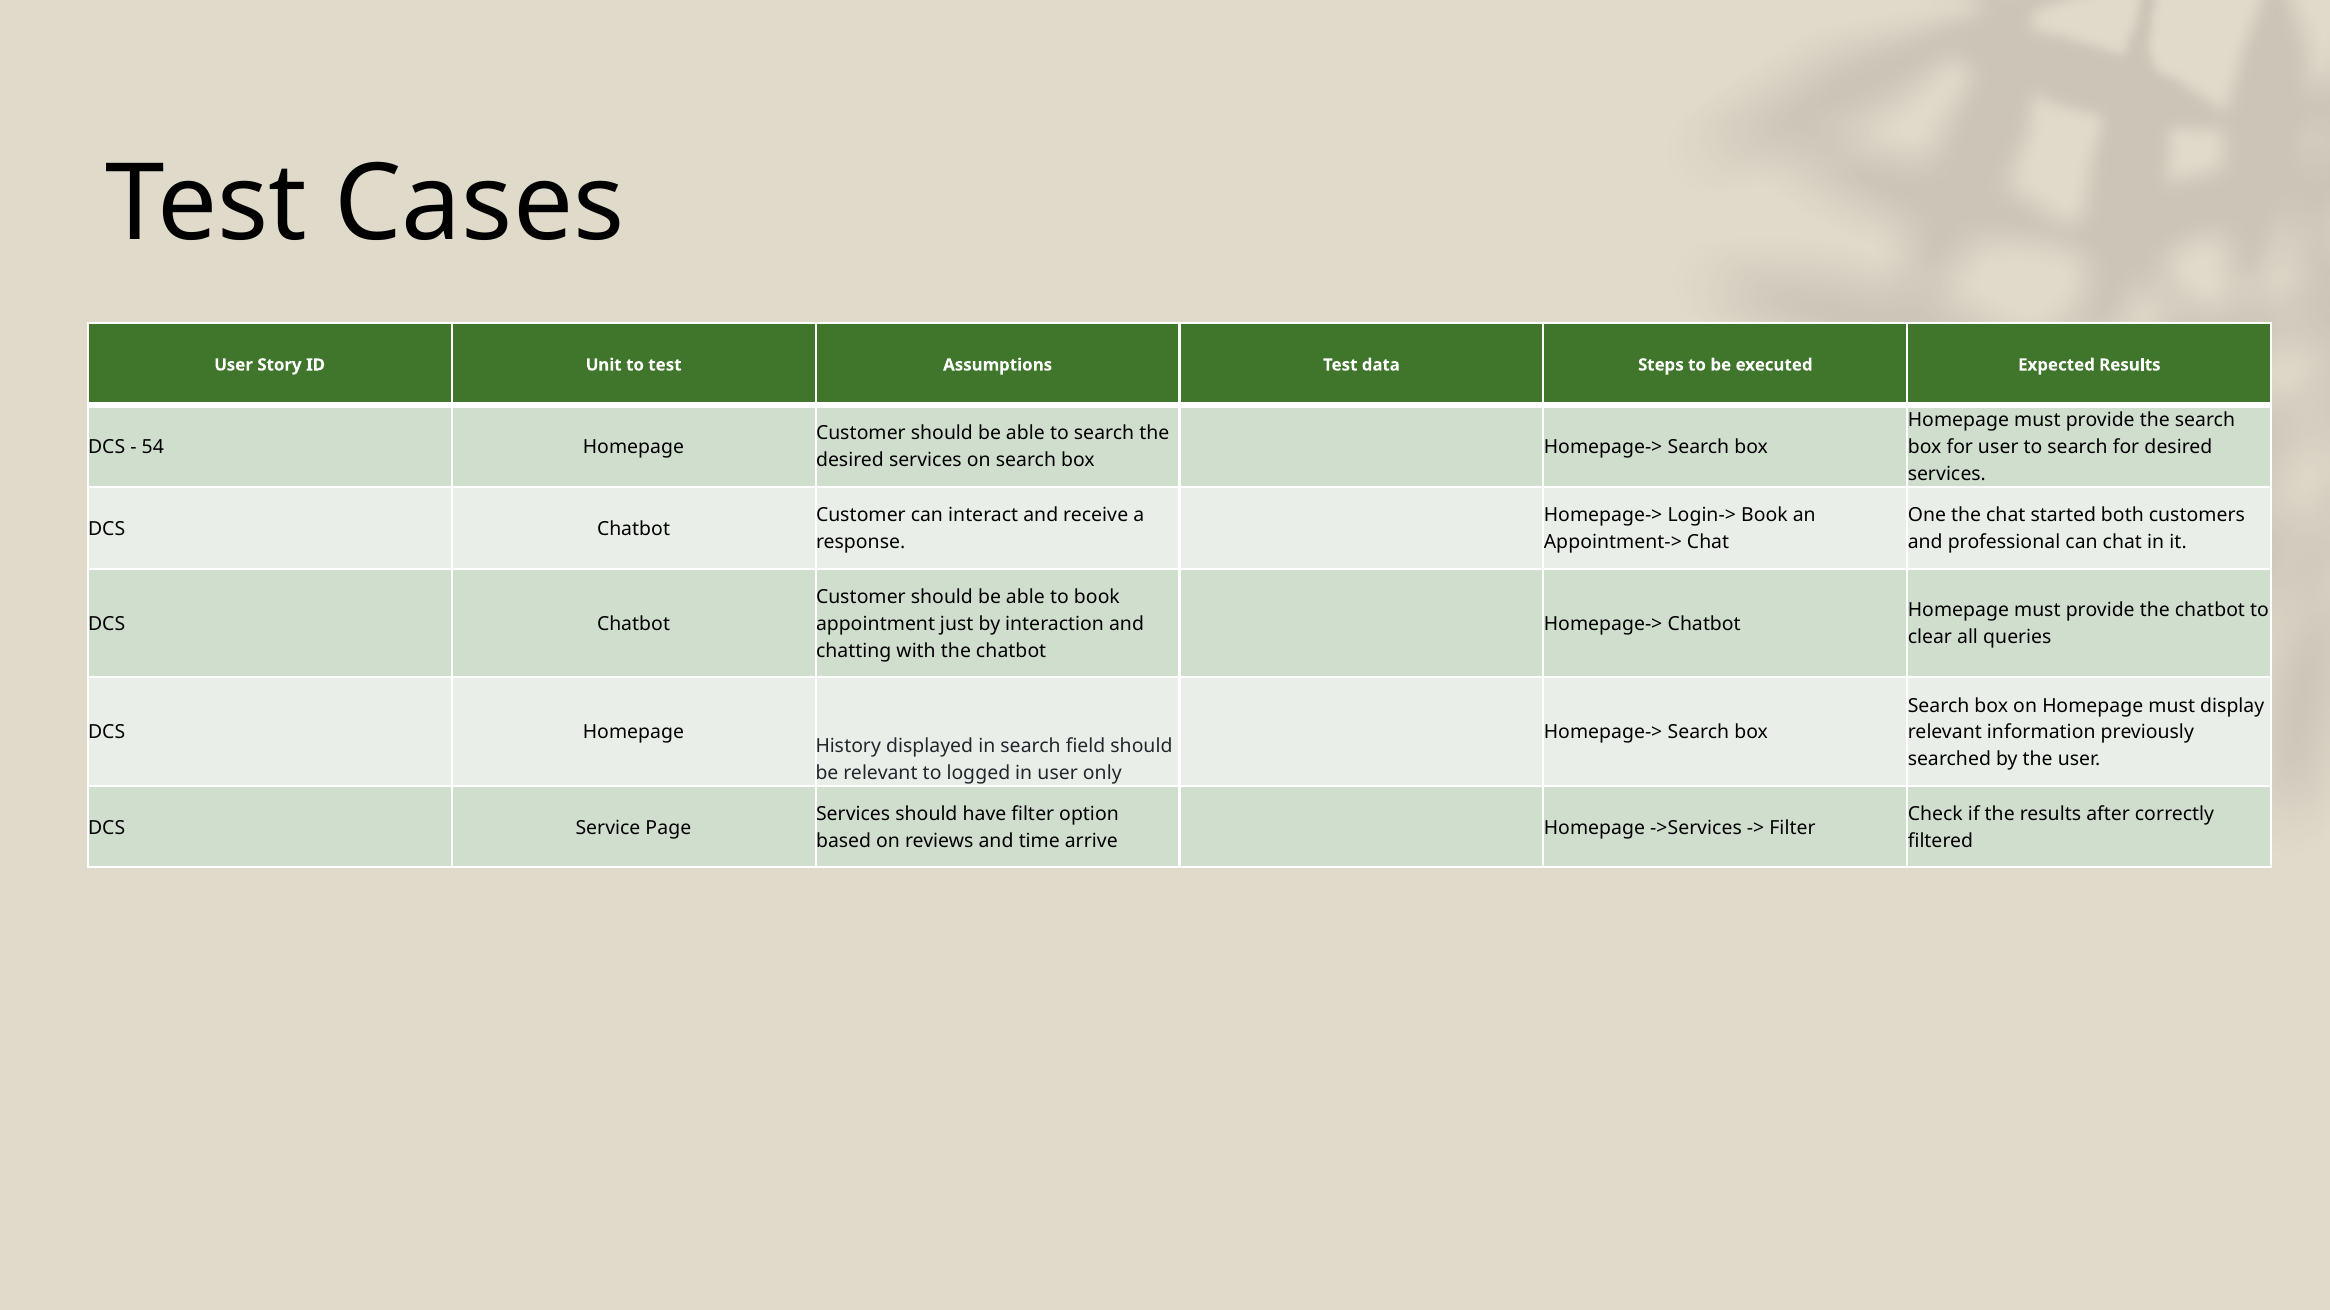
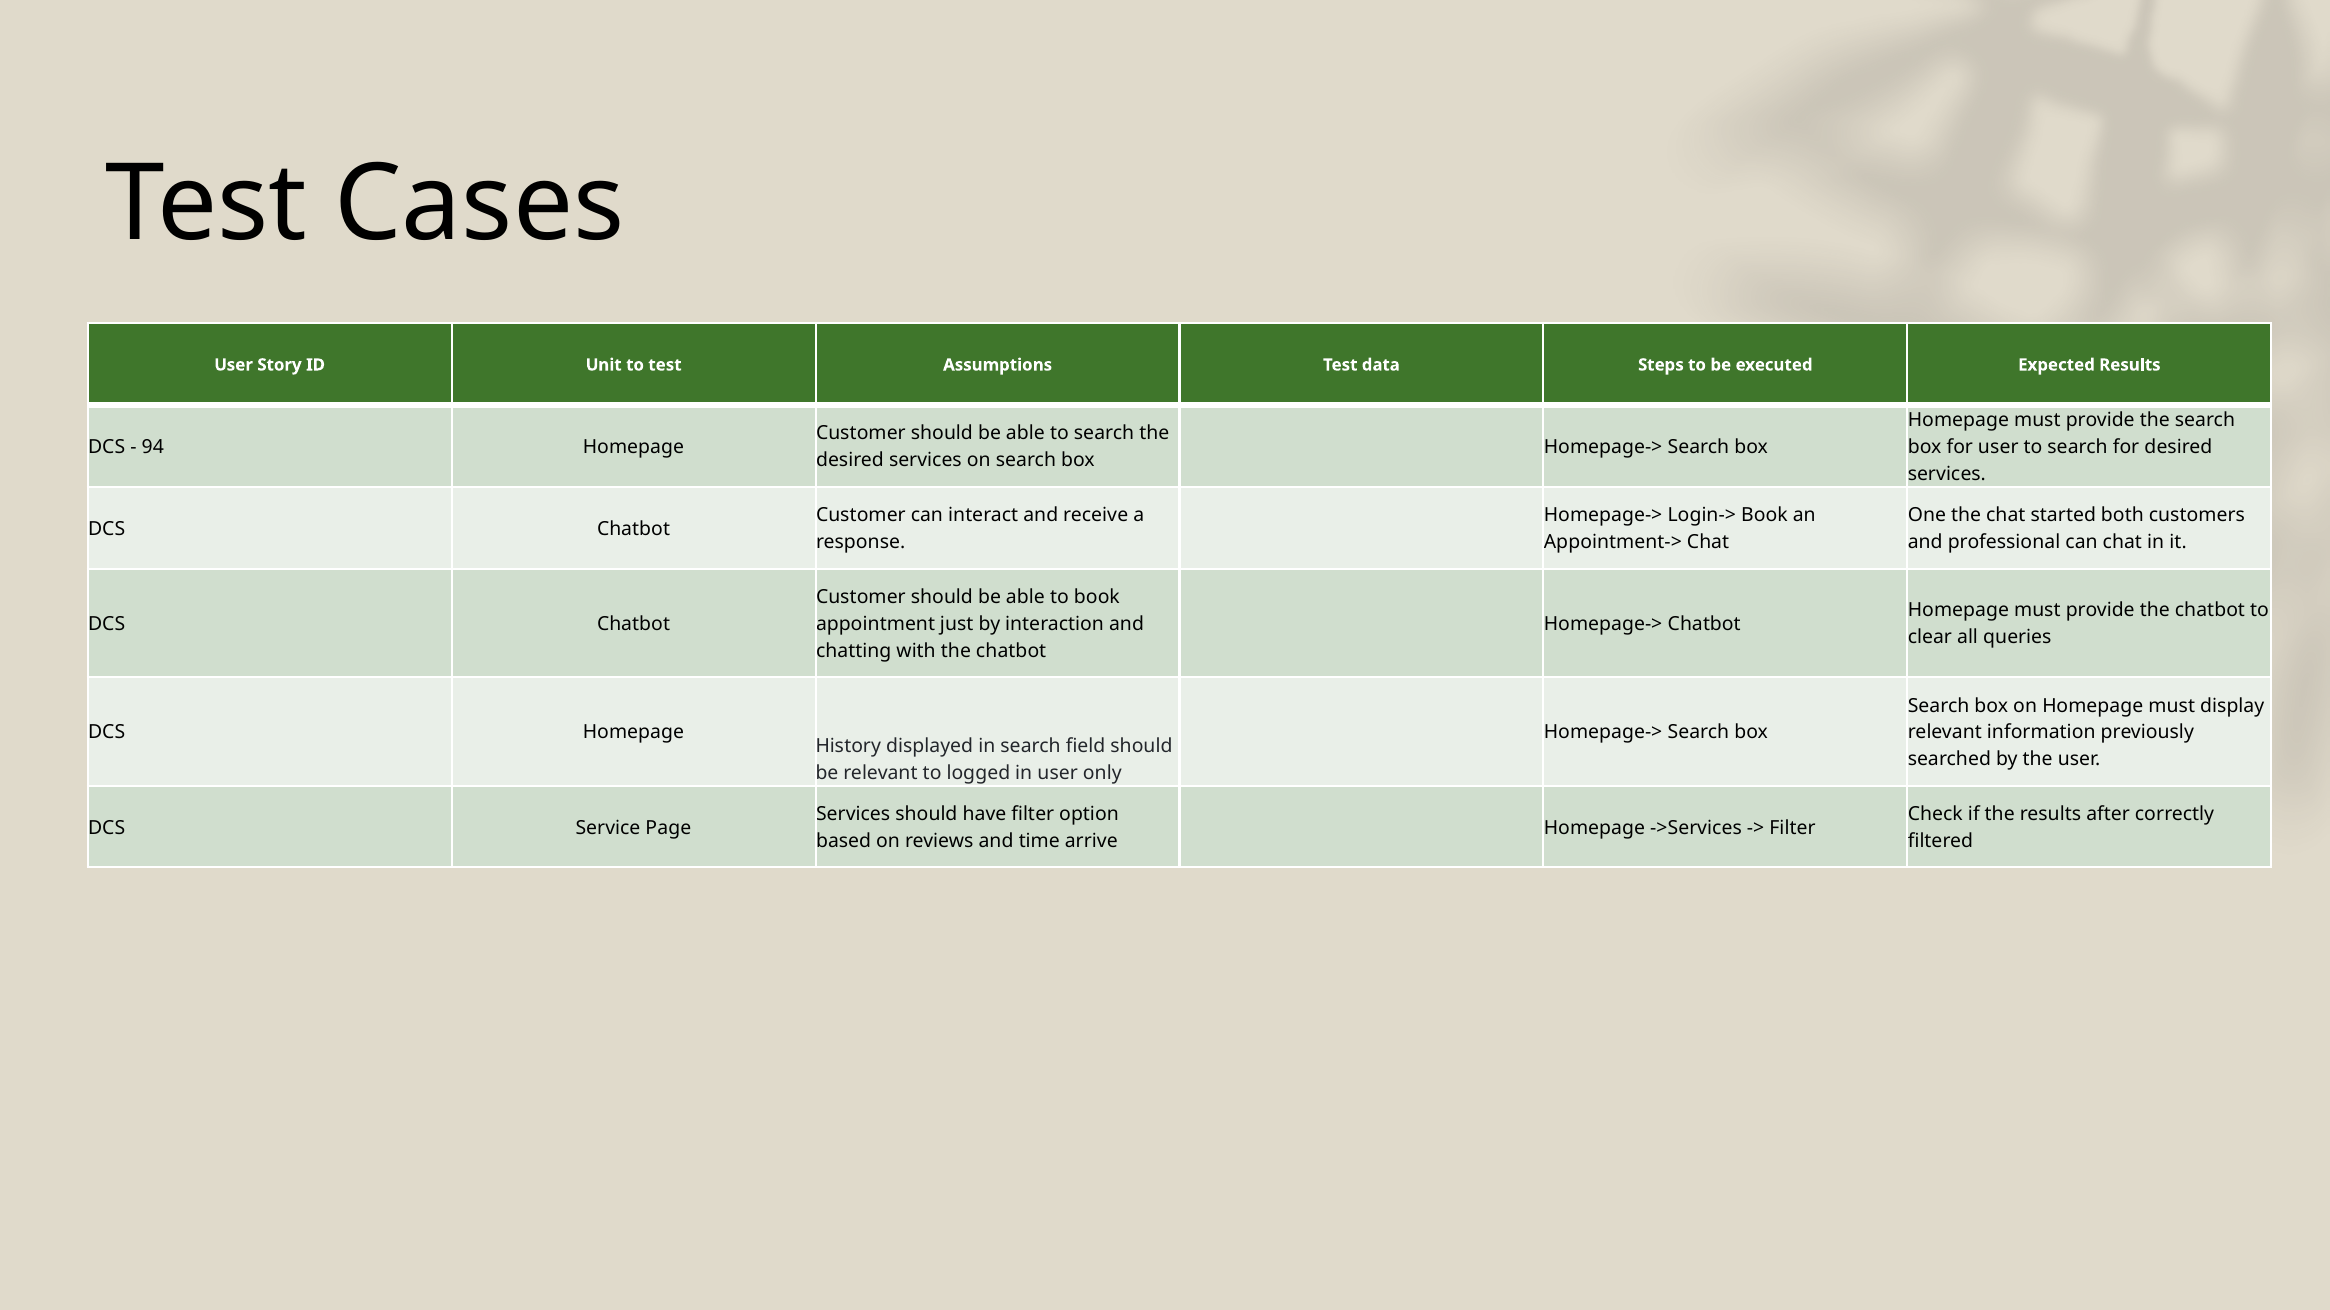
54: 54 -> 94 (153, 447)
